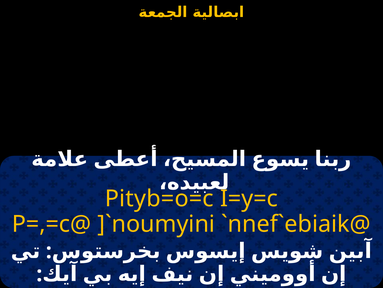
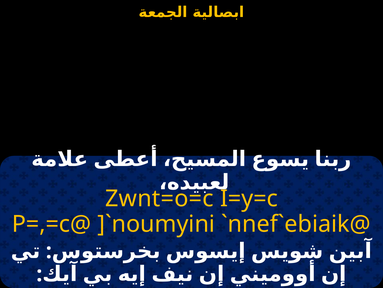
Pityb=o=c: Pityb=o=c -> Zwnt=o=c (159, 198)
